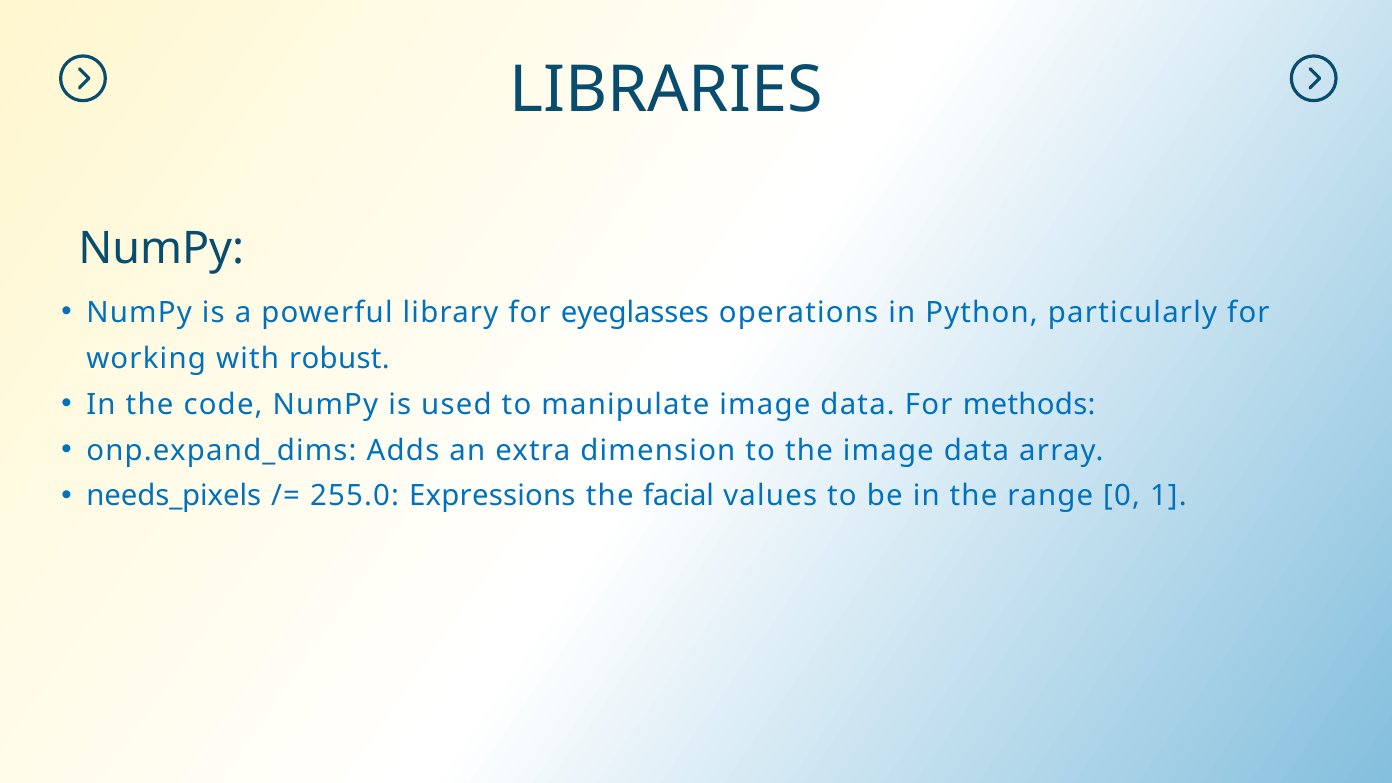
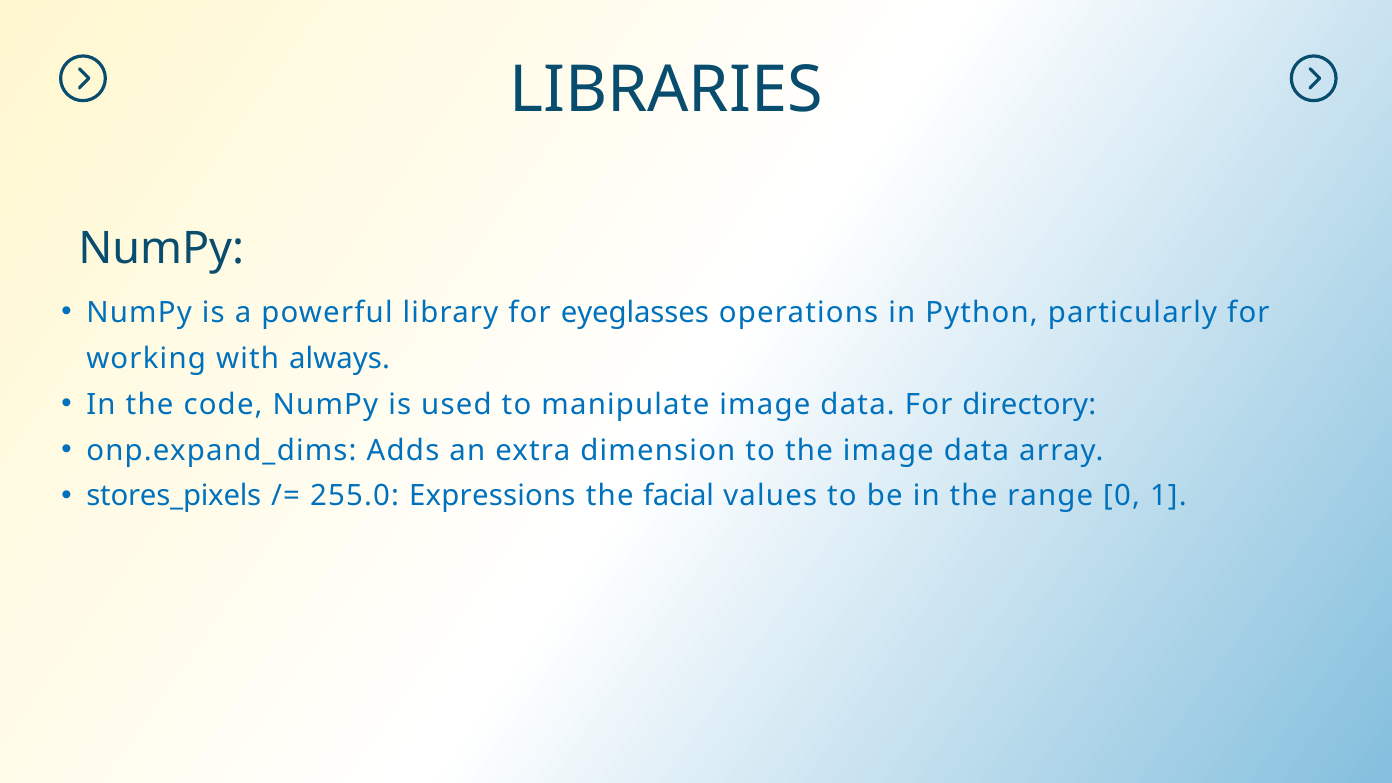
robust: robust -> always (340, 359)
methods: methods -> directory (1029, 405)
needs_pixels: needs_pixels -> stores_pixels (174, 496)
